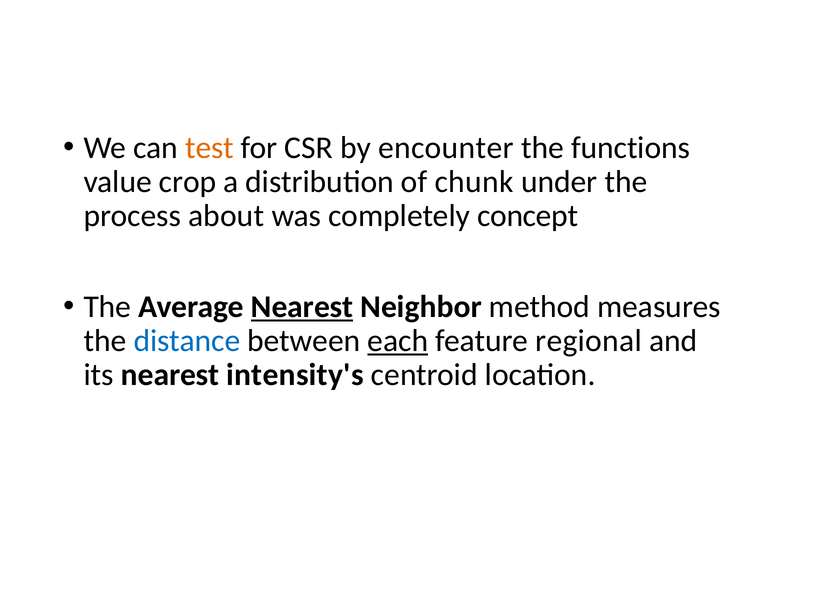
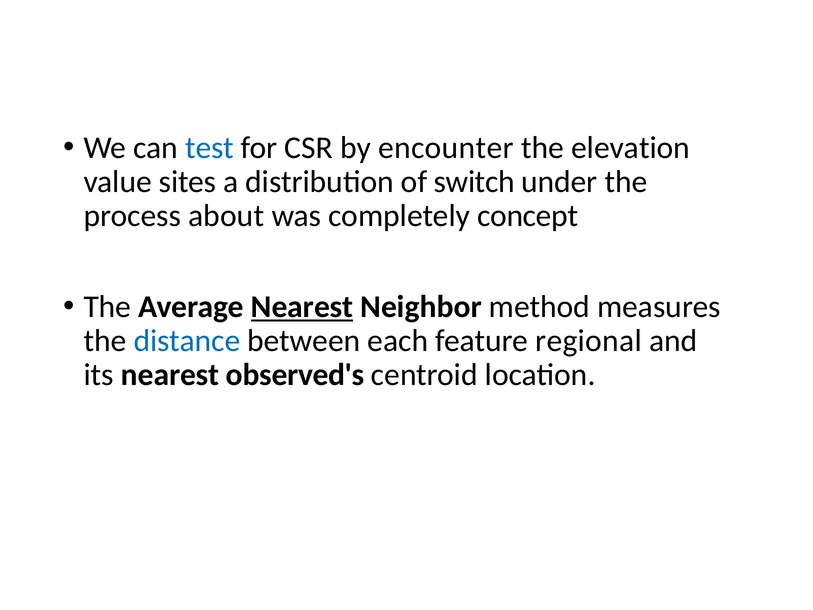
test colour: orange -> blue (209, 148)
functions: functions -> elevation (631, 148)
crop: crop -> sites (188, 182)
chunk: chunk -> switch (474, 182)
each underline: present -> none (398, 341)
intensity's: intensity's -> observed's (295, 375)
